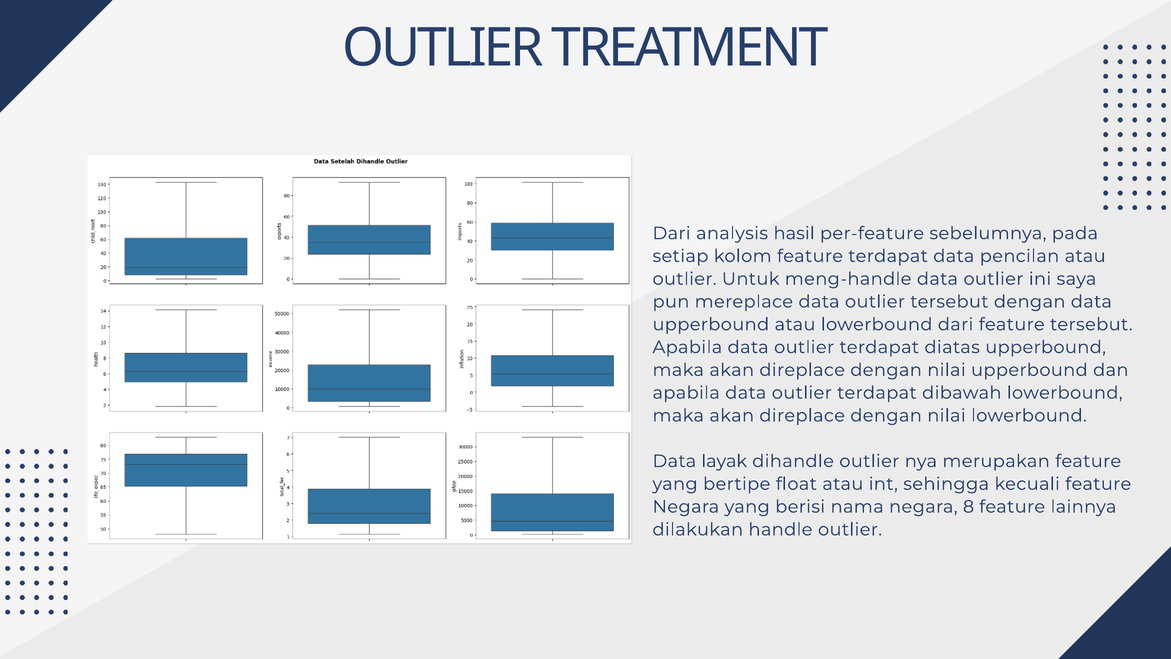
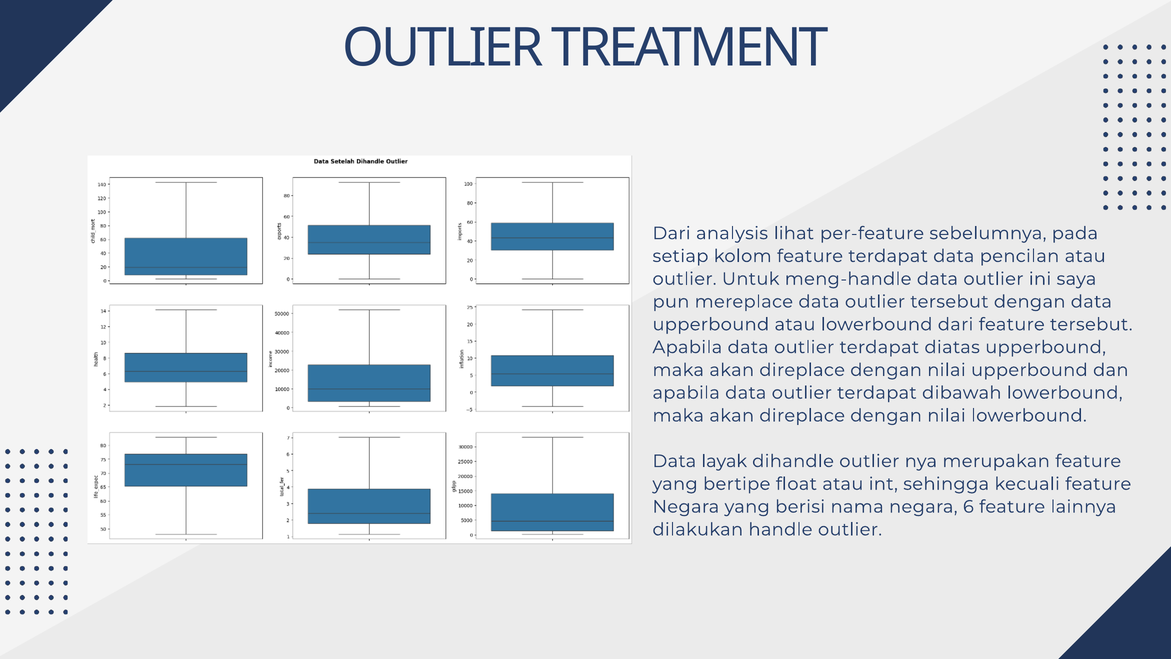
hasil: hasil -> lihat (794, 233)
8: 8 -> 6 (968, 507)
